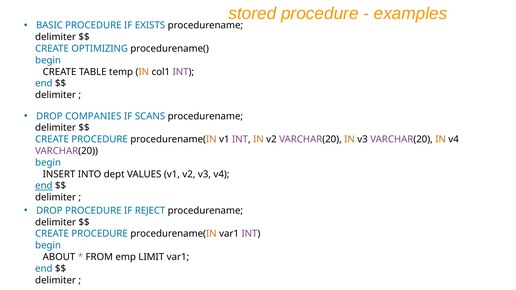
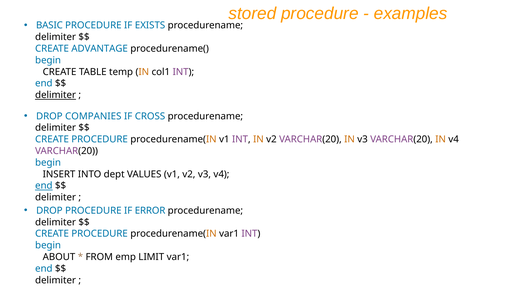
OPTIMIZING: OPTIMIZING -> ADVANTAGE (100, 49)
delimiter underline: none -> present (56, 95)
SCANS: SCANS -> CROSS (150, 116)
REJECT: REJECT -> ERROR (150, 211)
